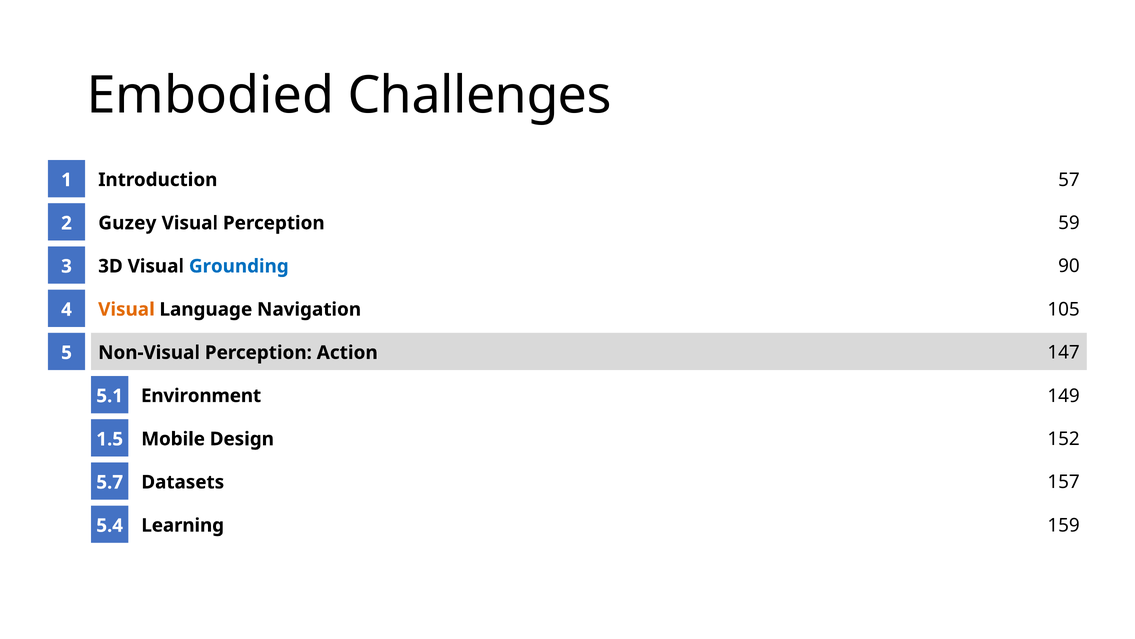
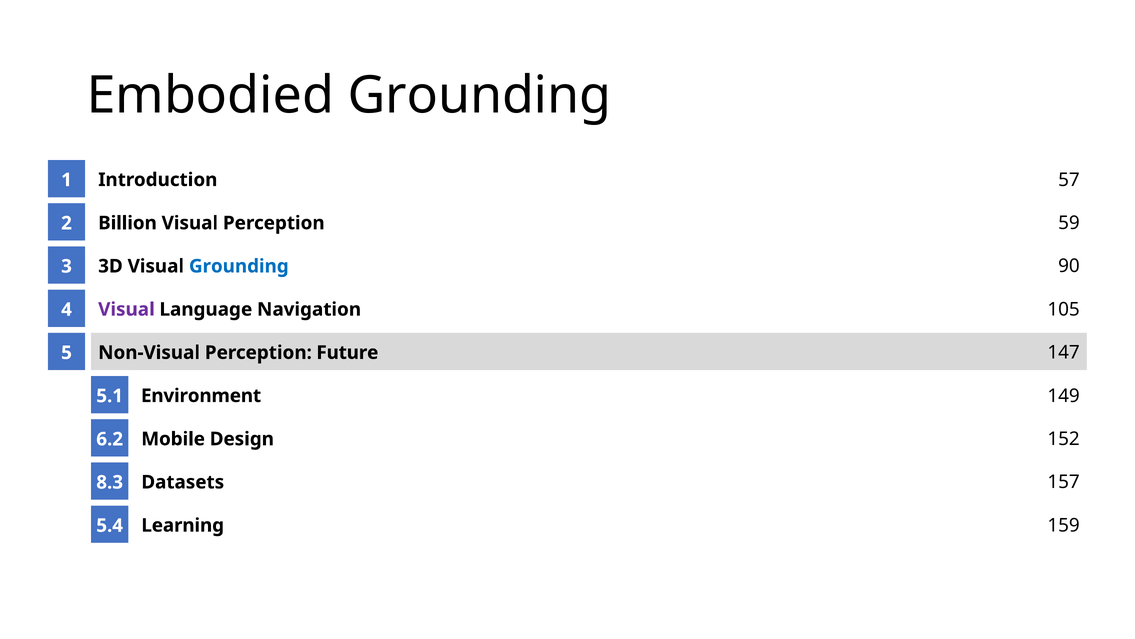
Embodied Challenges: Challenges -> Grounding (479, 95)
Guzey: Guzey -> Billion (128, 223)
Visual colour: orange -> purple (126, 309)
Action: Action -> Future (347, 352)
1.5: 1.5 -> 6.2 (110, 439)
5.7: 5.7 -> 8.3 (110, 482)
